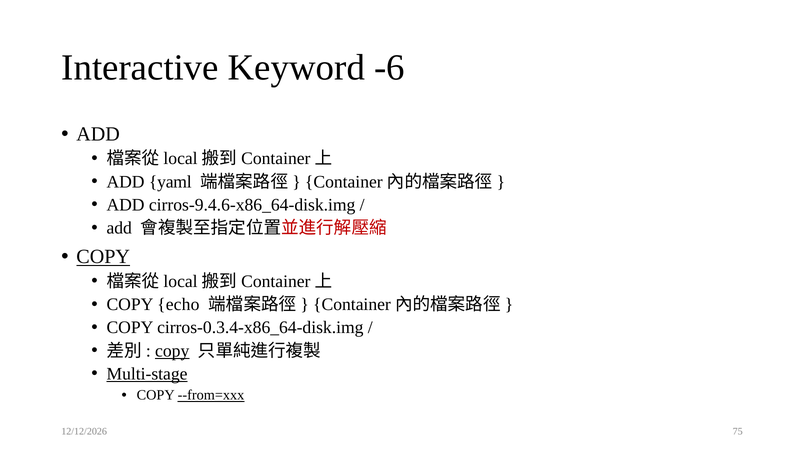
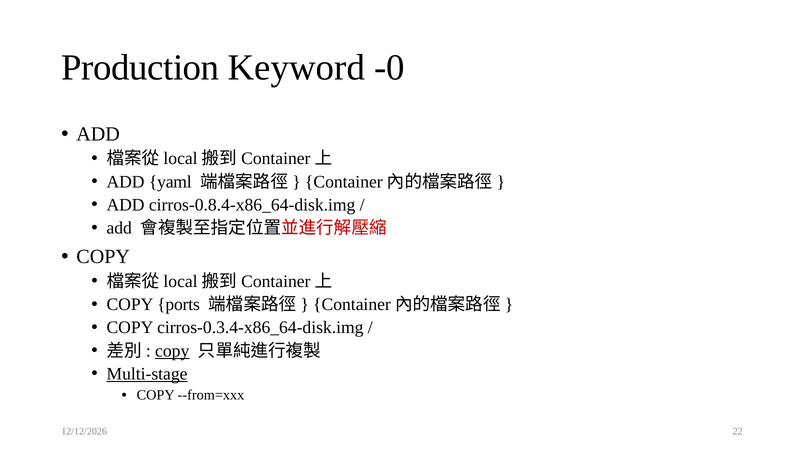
Interactive: Interactive -> Production (140, 68)
-6: -6 -> -0 (390, 68)
cirros-9.4.6-x86_64-disk.img: cirros-9.4.6-x86_64-disk.img -> cirros-0.8.4-x86_64-disk.img (252, 205)
COPY underline: present -> none (103, 257)
echo: echo -> ports (178, 305)
--from=xxx underline: present -> none (211, 395)
75: 75 -> 22 (738, 432)
